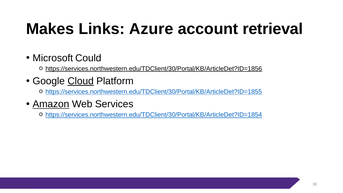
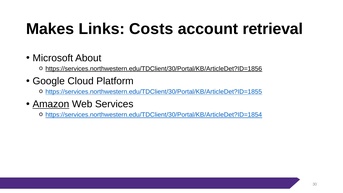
Azure: Azure -> Costs (151, 29)
Could: Could -> About (88, 58)
Cloud underline: present -> none (81, 81)
